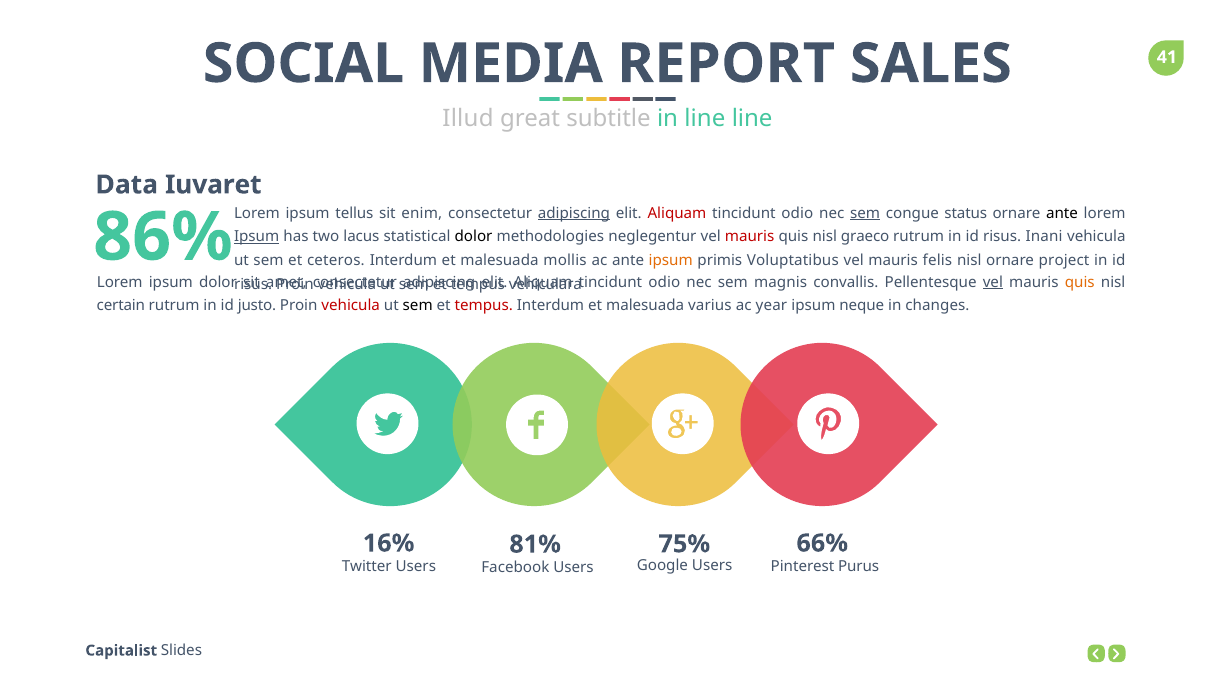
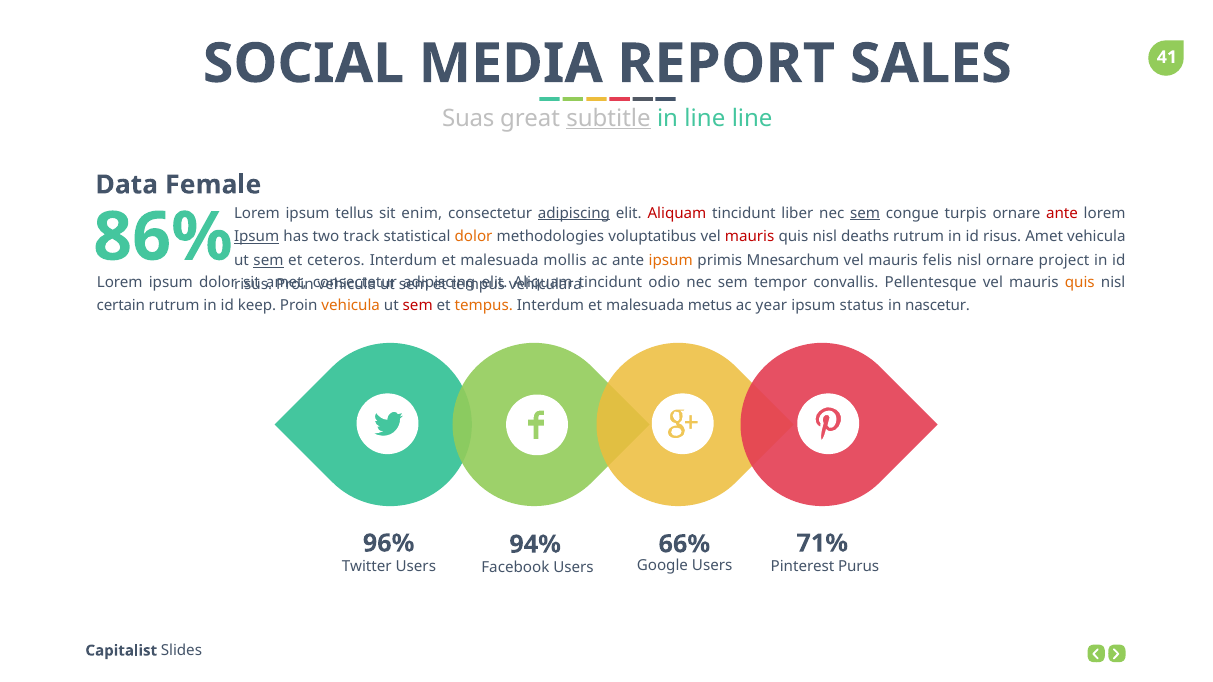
Illud: Illud -> Suas (468, 118)
subtitle underline: none -> present (608, 118)
Iuvaret: Iuvaret -> Female (213, 185)
odio: odio -> liber (797, 213)
status: status -> turpis (966, 213)
ante colour: black -> red (1062, 213)
lacus: lacus -> track (361, 237)
dolor colour: black -> orange (474, 237)
neglegentur: neglegentur -> voluptatibus (652, 237)
graeco: graeco -> deaths (865, 237)
risus Inani: Inani -> Amet (1044, 237)
sem underline: none -> present (269, 261)
Voluptatibus: Voluptatibus -> Mnesarchum (793, 261)
magnis: magnis -> tempor (781, 283)
vel underline: present -> none (993, 283)
justo: justo -> keep (257, 306)
vehicula colour: red -> orange (351, 306)
sem colour: black -> red (418, 306)
tempus colour: red -> orange (484, 306)
varius: varius -> metus (710, 306)
neque: neque -> status (862, 306)
changes: changes -> nascetur (938, 306)
16%: 16% -> 96% (389, 544)
66%: 66% -> 71% (822, 544)
75%: 75% -> 66% (684, 544)
81%: 81% -> 94% (535, 545)
